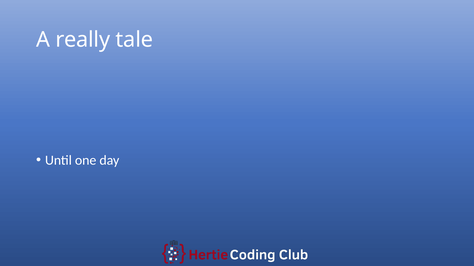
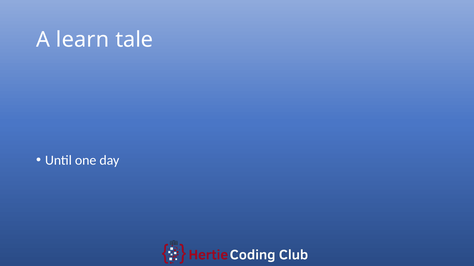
really: really -> learn (83, 40)
